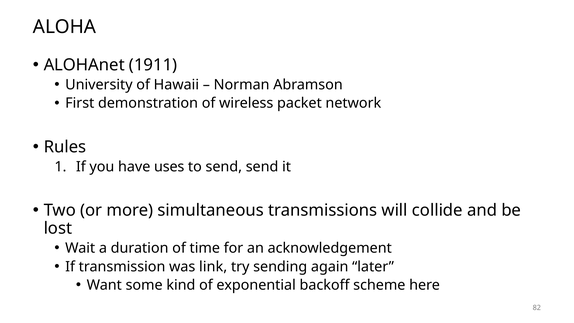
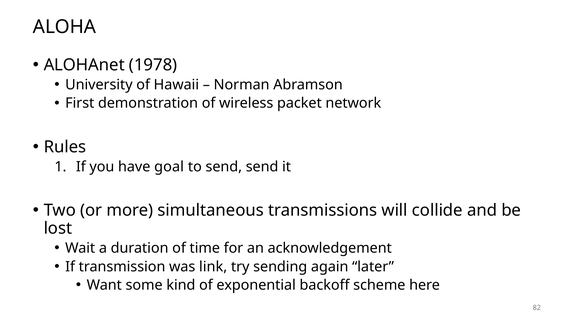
1911: 1911 -> 1978 (153, 65)
uses: uses -> goal (169, 167)
